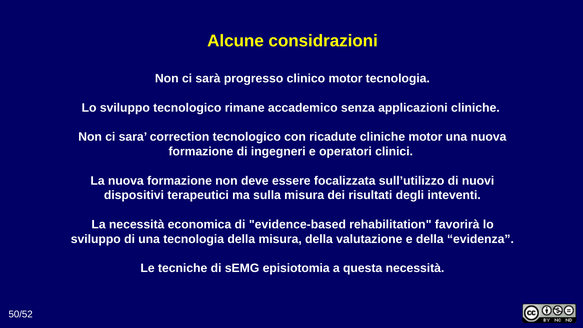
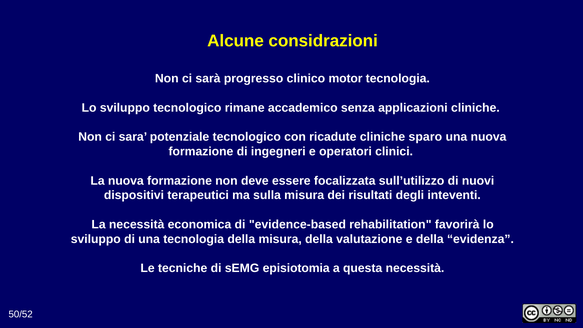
correction: correction -> potenziale (180, 137)
cliniche motor: motor -> sparo (425, 137)
